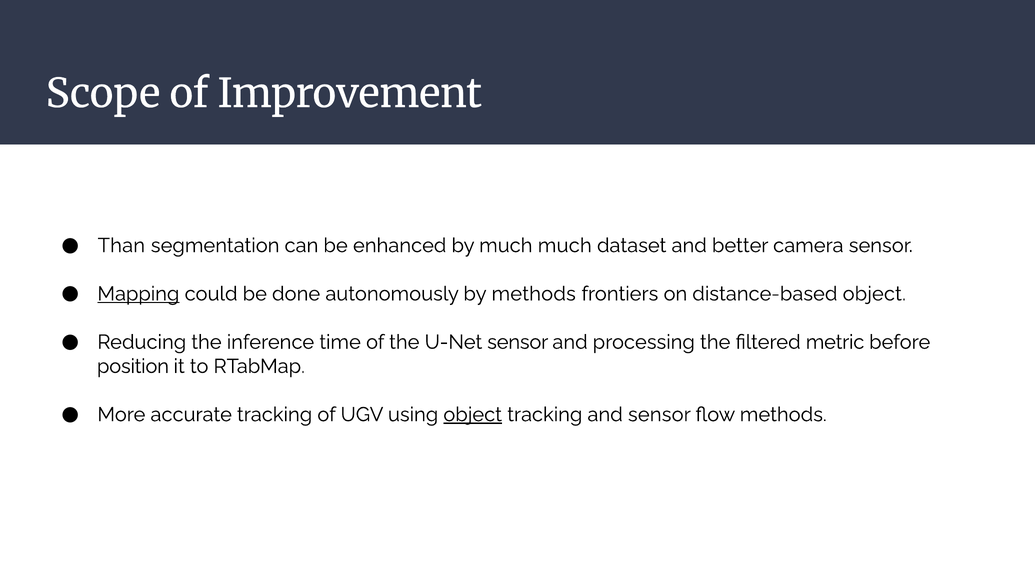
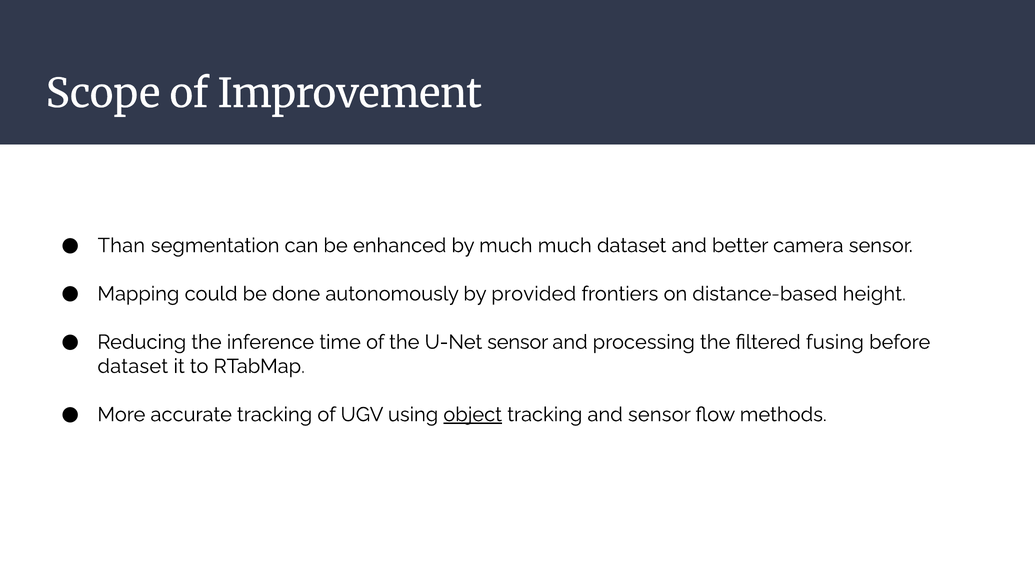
Mapping underline: present -> none (138, 294)
by methods: methods -> provided (534, 294)
distance-based object: object -> height (874, 294)
metric: metric -> fusing (835, 342)
position: position -> dataset (133, 366)
